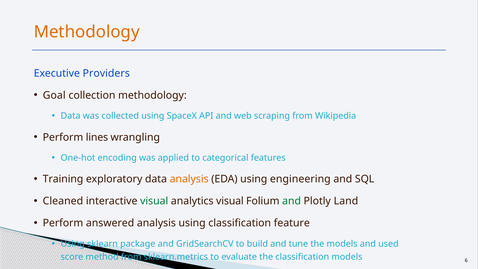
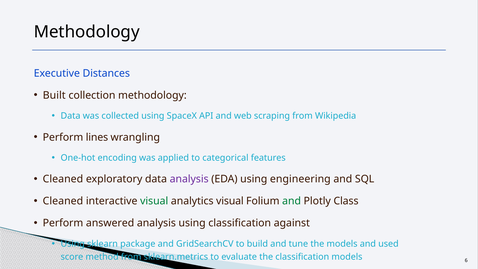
Methodology colour: orange -> black (87, 32)
Providers: Providers -> Distances (106, 73)
Goal: Goal -> Built (54, 95)
Training: Training -> Cleaned (63, 179)
analysis colour: orange -> purple (189, 179)
Land: Land -> Class (346, 201)
feature: feature -> against (292, 223)
